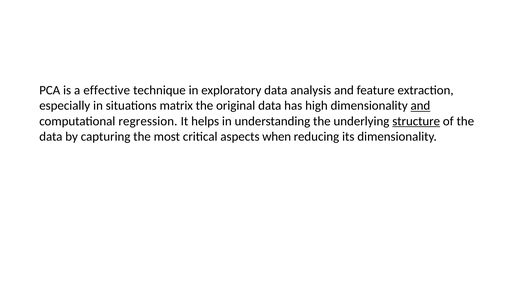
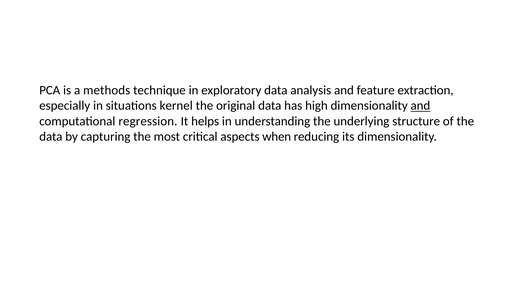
effective: effective -> methods (107, 90)
matrix: matrix -> kernel (176, 106)
structure underline: present -> none (416, 121)
